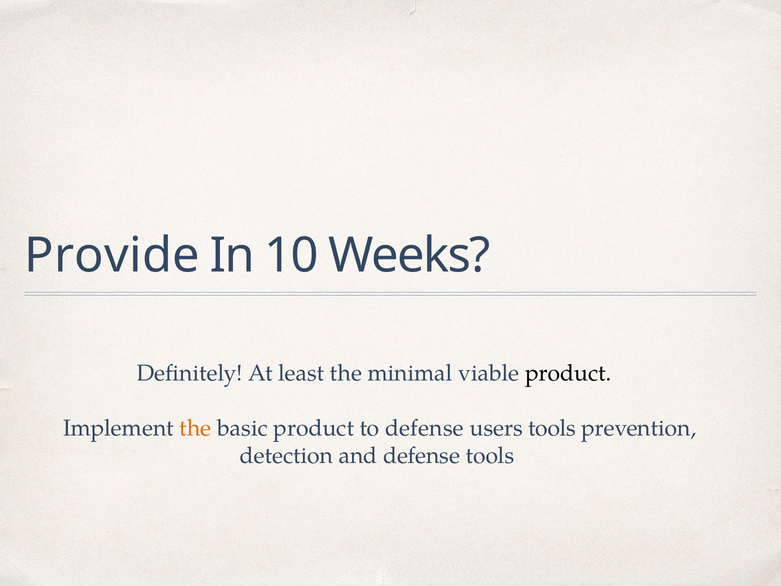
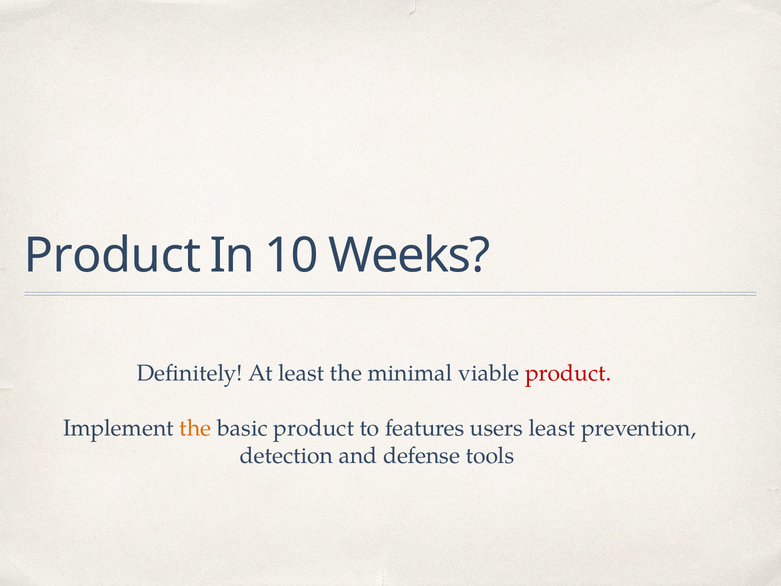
Provide: Provide -> Product (112, 256)
product colour: black -> red (568, 373)
to defense: defense -> features (425, 428)
users tools: tools -> least (552, 428)
